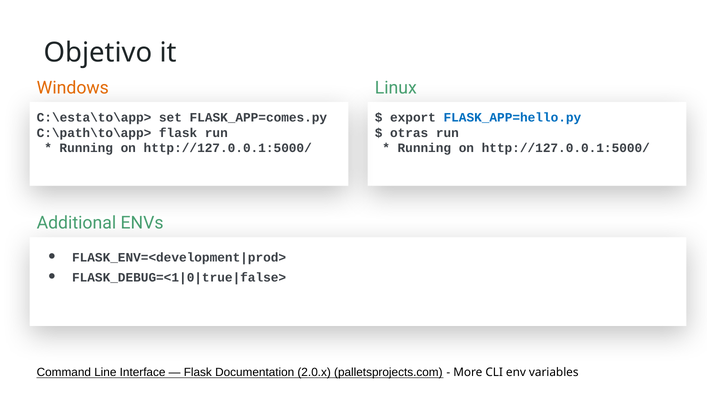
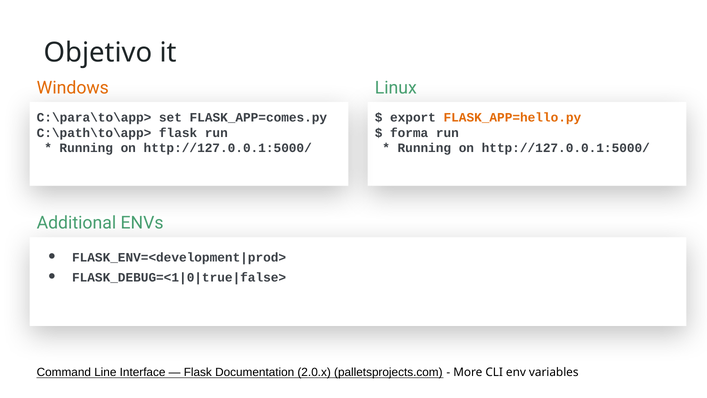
C:\esta\to\app>: C:\esta\to\app> -> C:\para\to\app> (94, 117)
FLASK_APP=hello.py colour: blue -> orange (512, 117)
otras: otras -> forma (409, 133)
